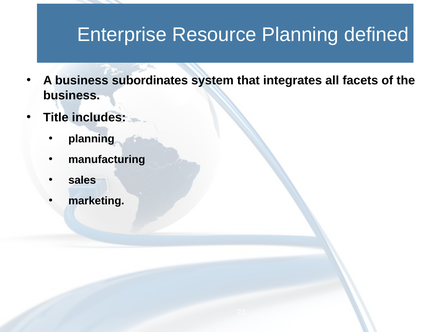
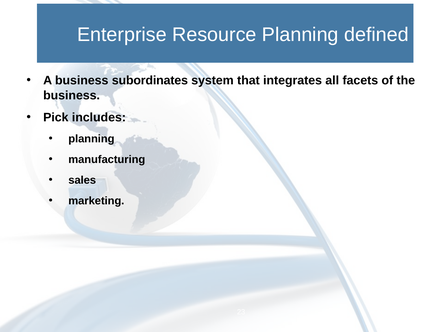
Title: Title -> Pick (56, 118)
